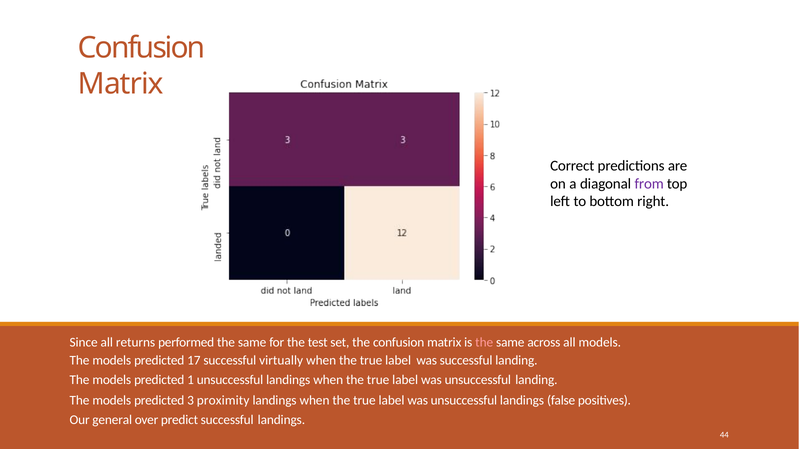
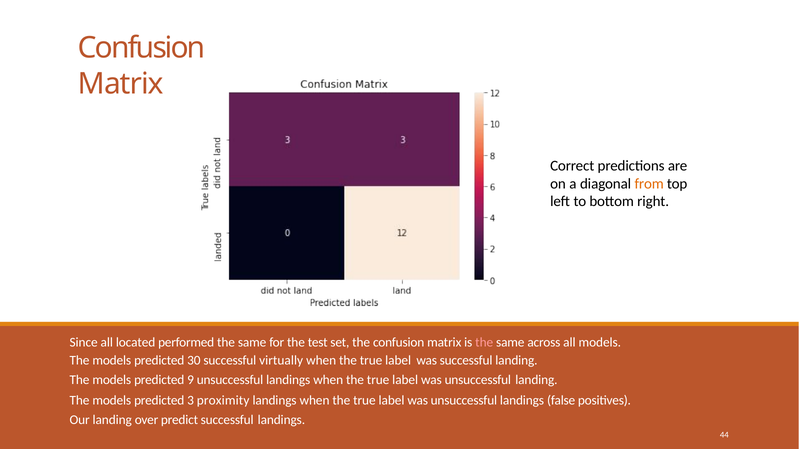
from colour: purple -> orange (649, 184)
returns: returns -> located (136, 343)
17: 17 -> 30 (194, 361)
1: 1 -> 9 (191, 380)
Our general: general -> landing (112, 420)
